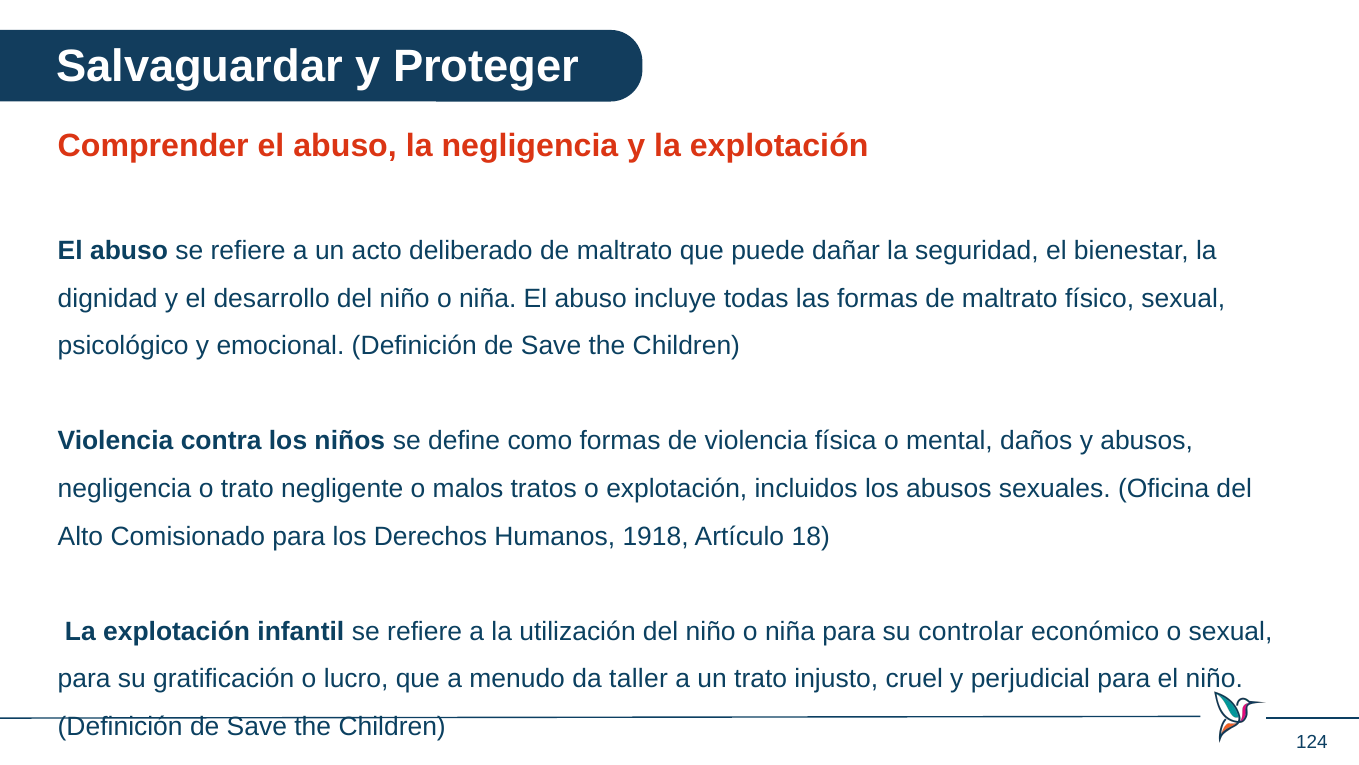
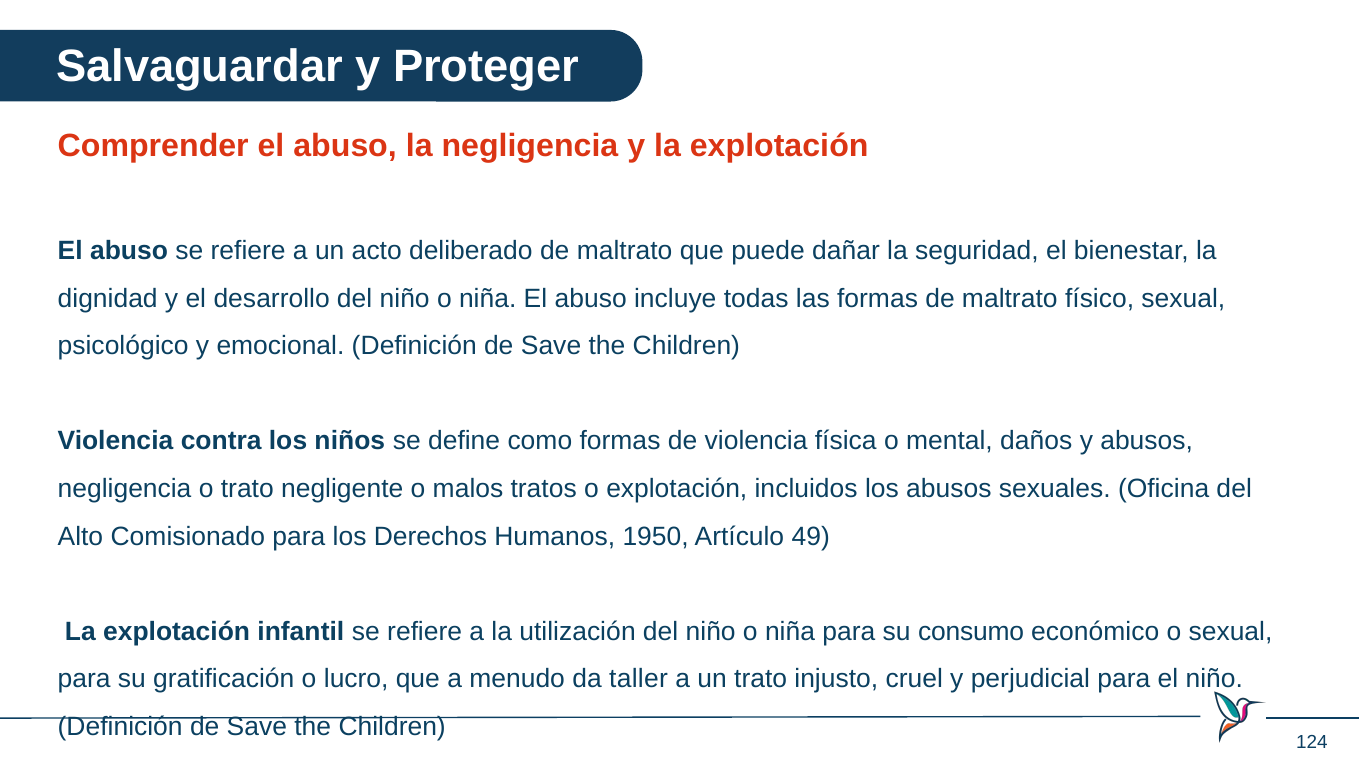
1918: 1918 -> 1950 (656, 536)
18: 18 -> 49 (811, 536)
controlar: controlar -> consumo (971, 631)
